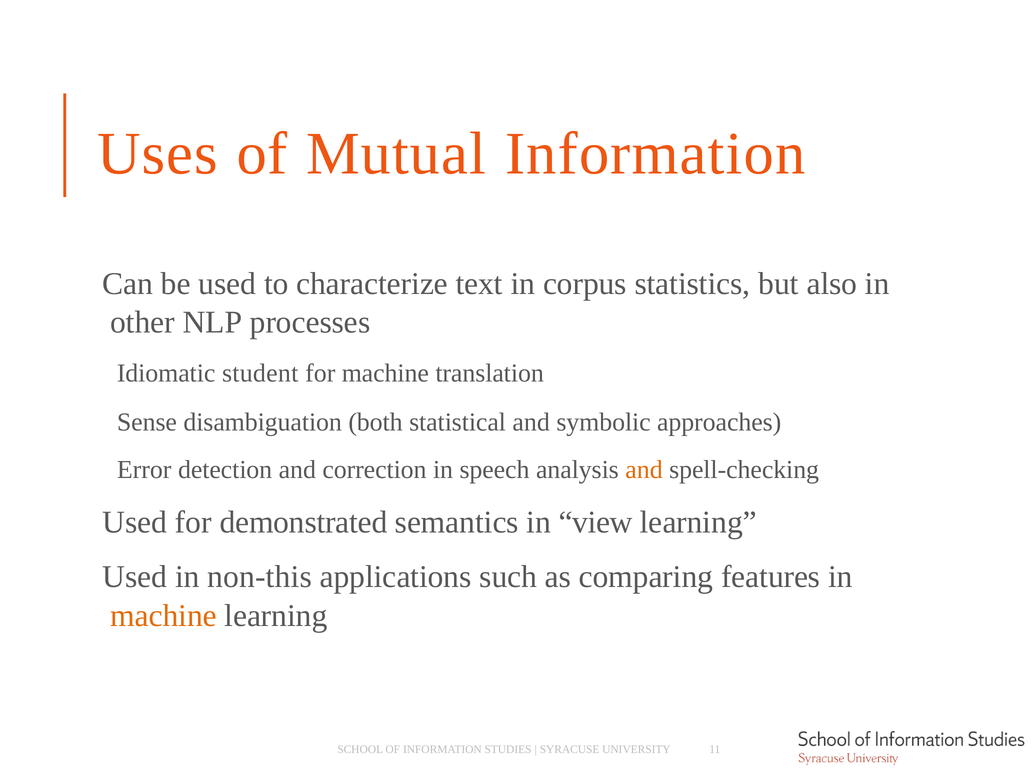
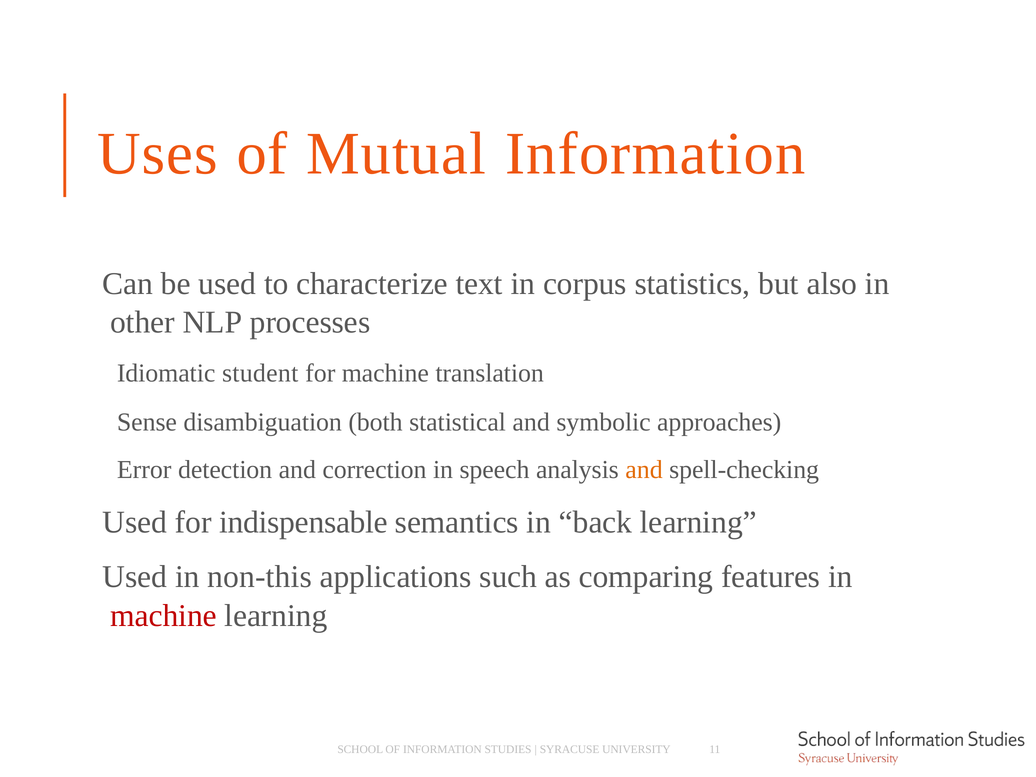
demonstrated: demonstrated -> indispensable (304, 522)
view: view -> back (596, 522)
machine colour: orange -> red (164, 616)
